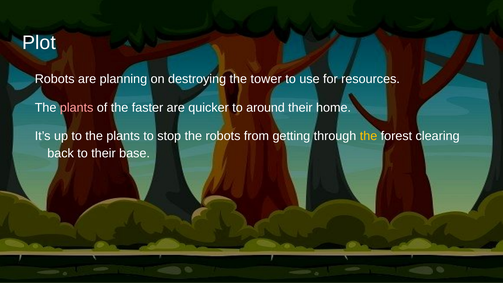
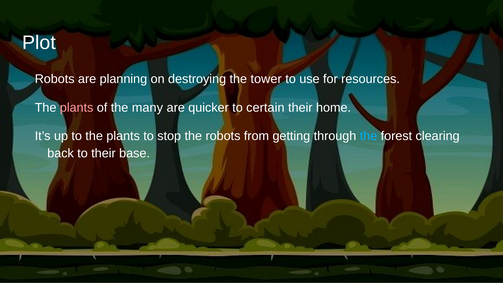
faster: faster -> many (147, 108)
around: around -> certain (265, 108)
the colour: yellow -> light blue (369, 136)
